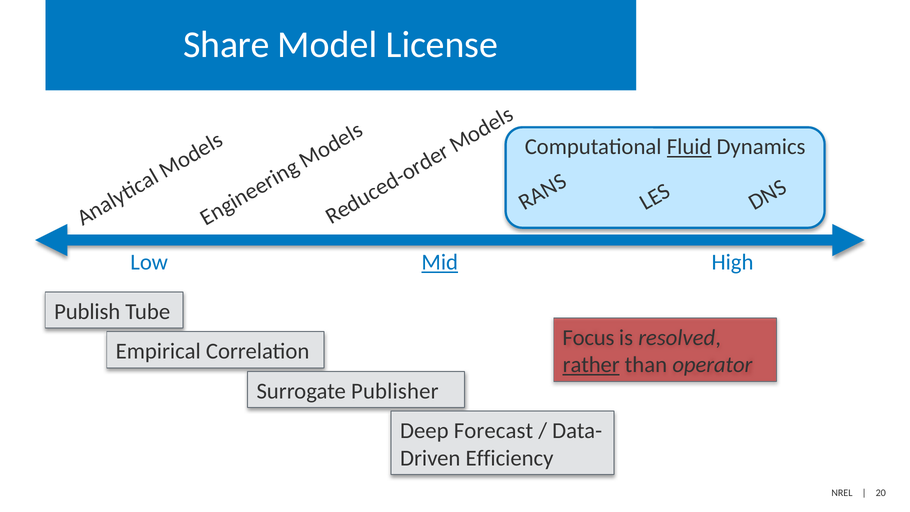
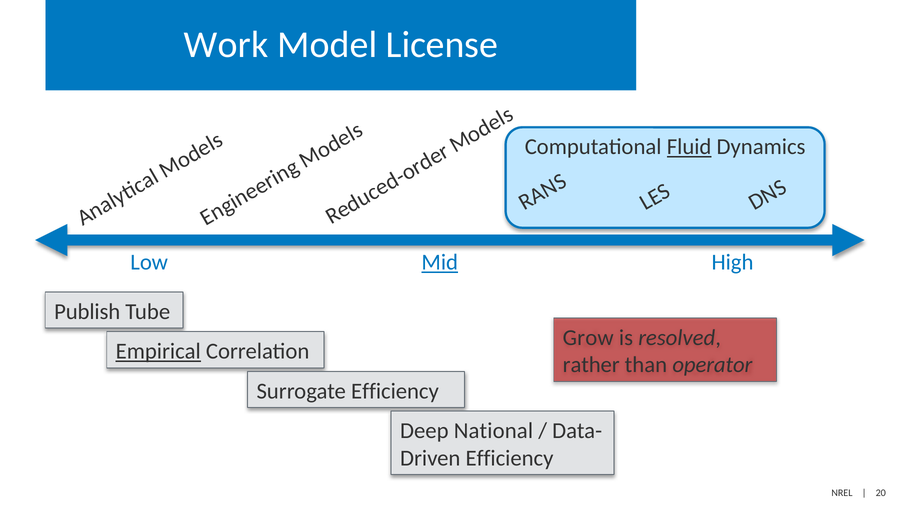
Share: Share -> Work (226, 45)
Focus: Focus -> Grow (588, 338)
Empirical underline: none -> present (158, 351)
rather underline: present -> none (591, 365)
Surrogate Publisher: Publisher -> Efficiency (395, 391)
Forecast: Forecast -> National (493, 431)
